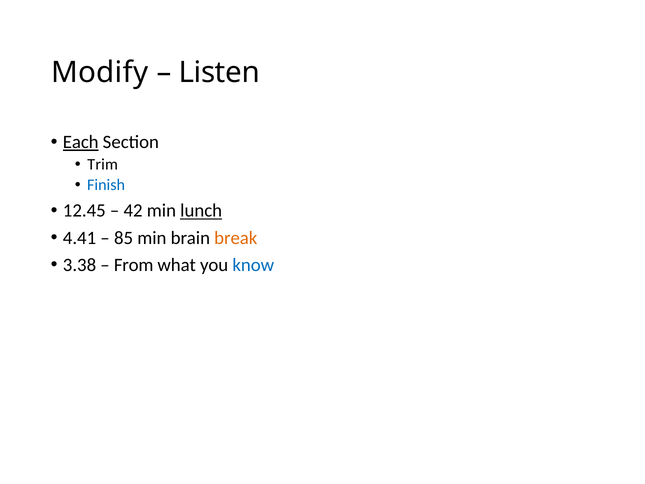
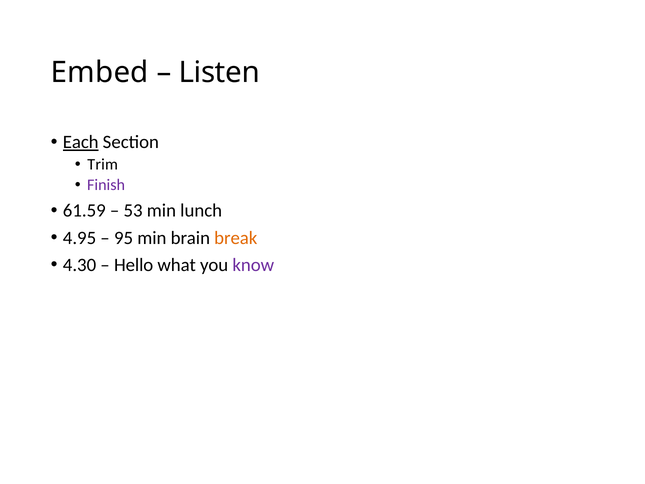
Modify: Modify -> Embed (100, 72)
Finish colour: blue -> purple (106, 185)
12.45: 12.45 -> 61.59 (84, 211)
42: 42 -> 53 (133, 211)
lunch underline: present -> none (201, 211)
4.41: 4.41 -> 4.95 (80, 238)
85: 85 -> 95 (124, 238)
3.38: 3.38 -> 4.30 (80, 265)
From: From -> Hello (134, 265)
know colour: blue -> purple (253, 265)
